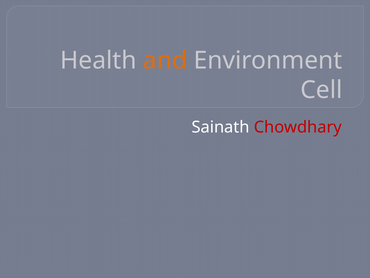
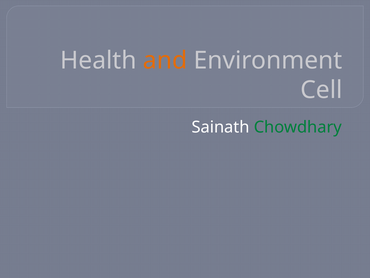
Chowdhary colour: red -> green (298, 127)
